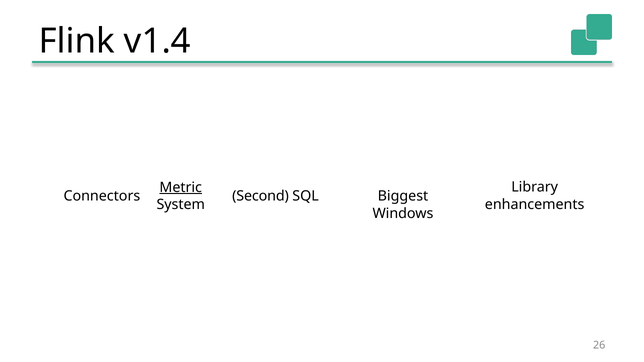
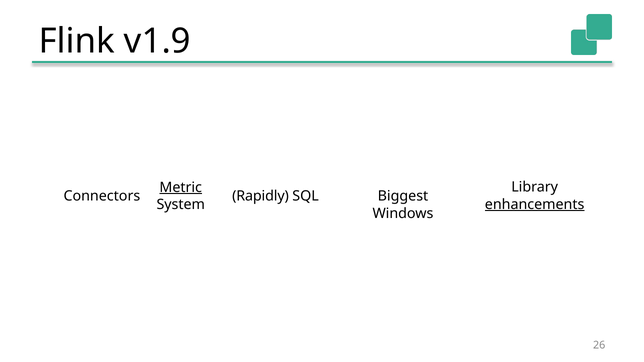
v1.4: v1.4 -> v1.9 (157, 41)
Second: Second -> Rapidly (261, 196)
enhancements underline: none -> present (535, 204)
